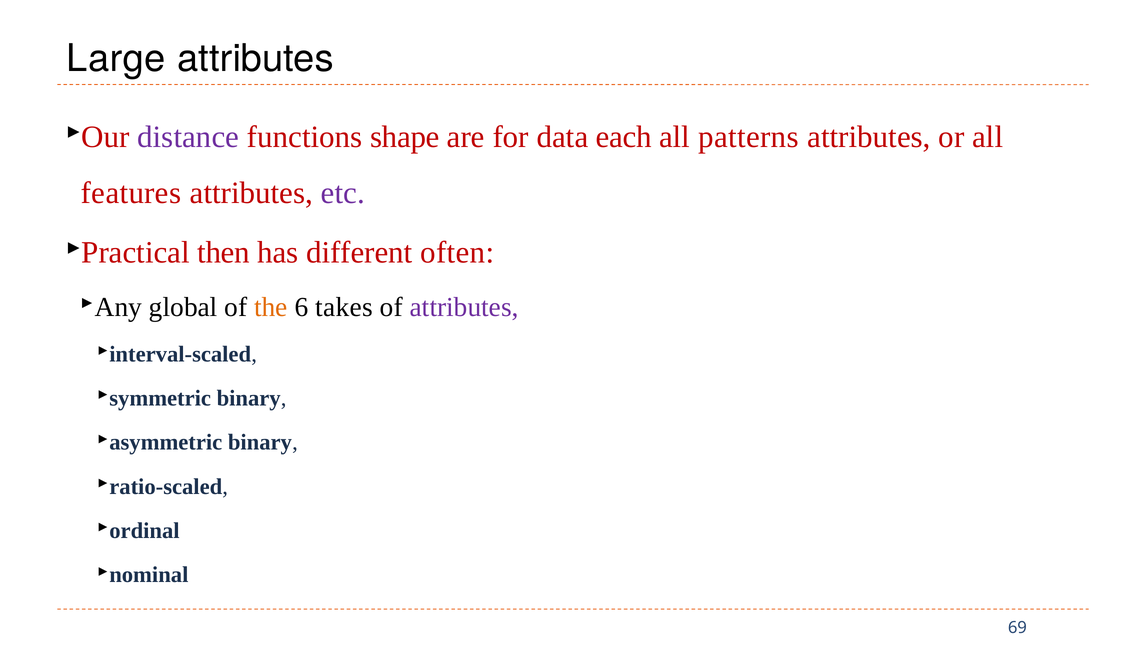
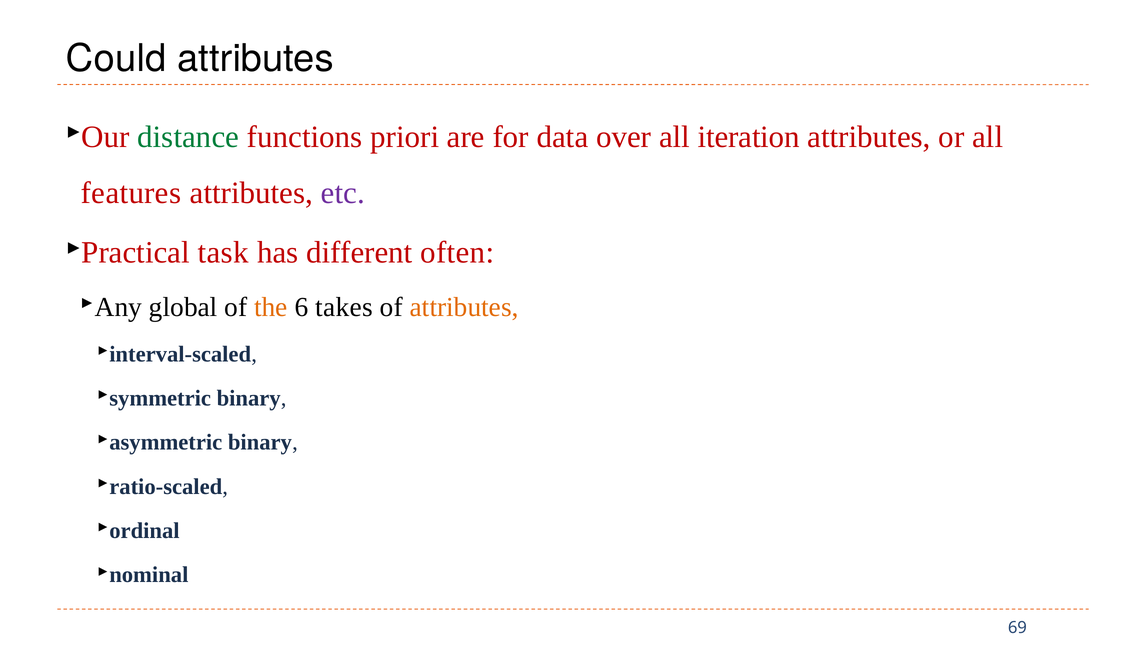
Large: Large -> Could (116, 59)
distance colour: purple -> green (188, 137)
shape: shape -> priori (405, 137)
each: each -> over (624, 137)
patterns: patterns -> iteration (749, 137)
then: then -> task (223, 253)
attributes colour: purple -> orange (464, 307)
